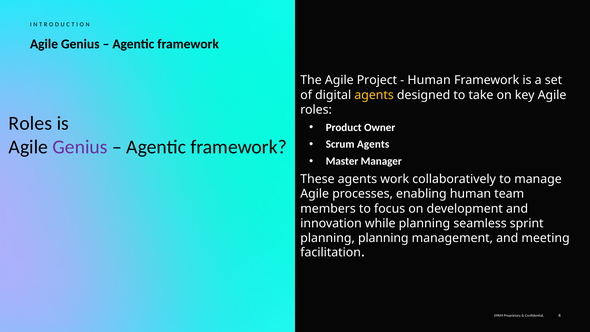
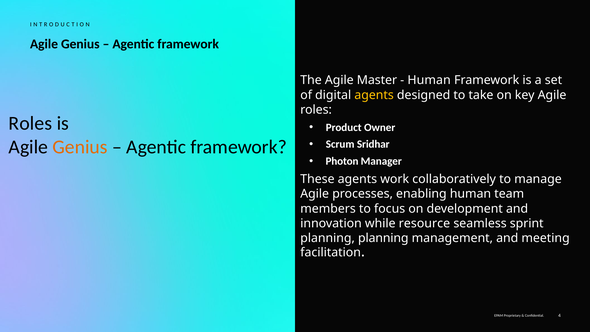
Project: Project -> Master (377, 80)
Scrum Agents: Agents -> Sridhar (373, 144)
Genius colour: purple -> orange (80, 147)
Master: Master -> Photon (342, 161)
while planning: planning -> resource (424, 223)
